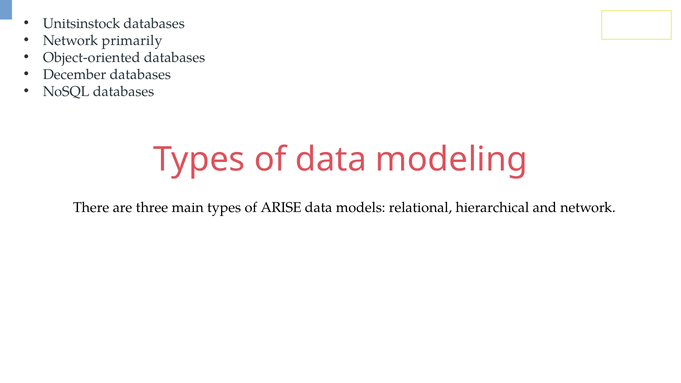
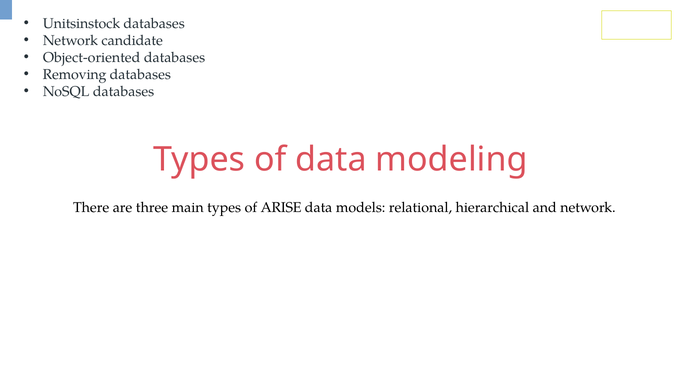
primarily: primarily -> candidate (132, 40)
December: December -> Removing (75, 74)
